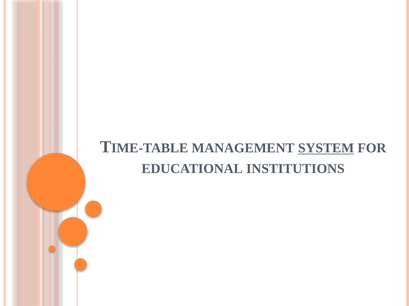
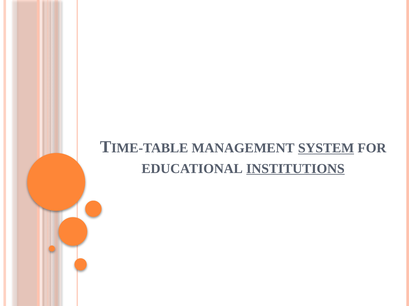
INSTITUTIONS underline: none -> present (295, 169)
